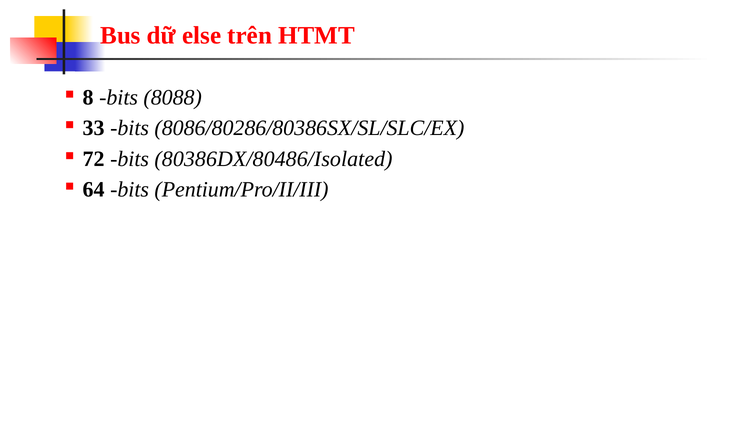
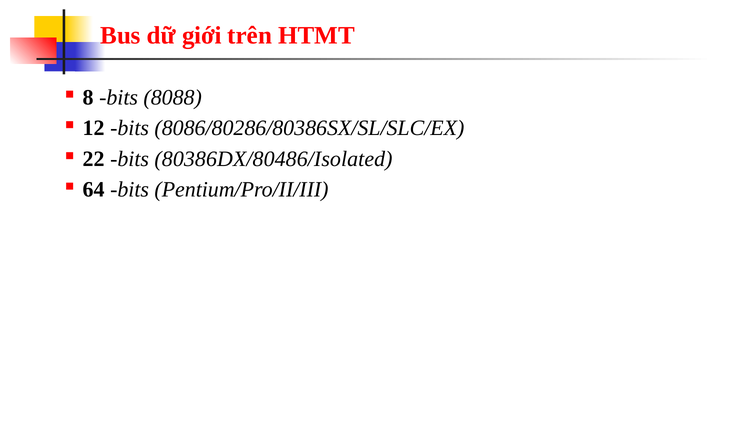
else: else -> giới (202, 36)
33: 33 -> 12 (94, 128)
72: 72 -> 22 (94, 159)
